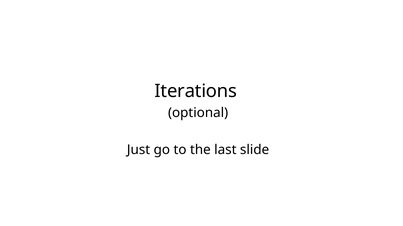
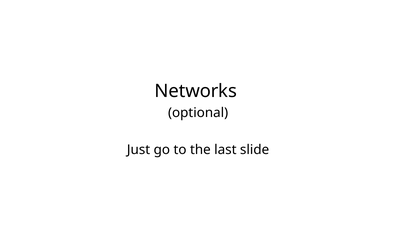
Iterations: Iterations -> Networks (196, 91)
